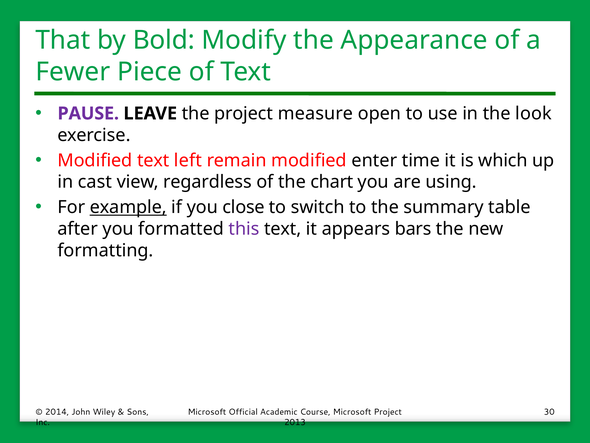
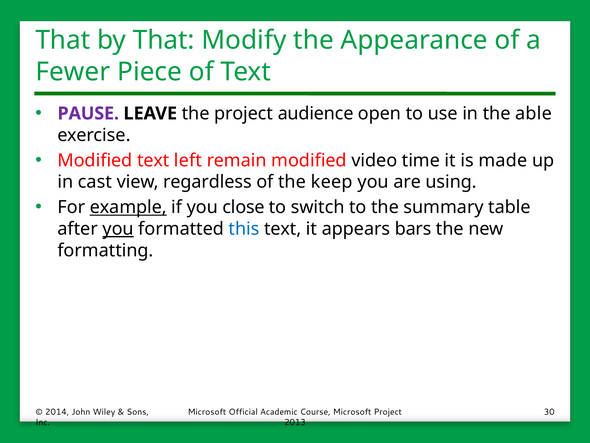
by Bold: Bold -> That (164, 40)
measure: measure -> audience (316, 113)
look: look -> able (534, 113)
enter: enter -> video (374, 160)
which: which -> made (503, 160)
chart: chart -> keep (332, 182)
you underline: none -> present (118, 229)
this colour: purple -> blue (244, 229)
